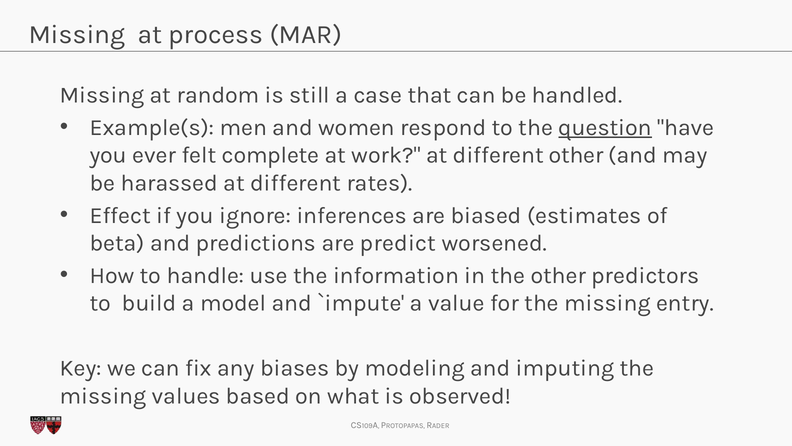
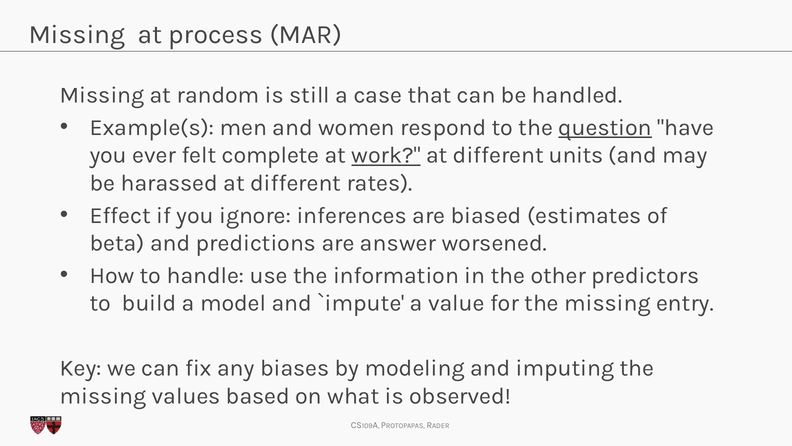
work underline: none -> present (386, 155)
different other: other -> units (576, 155)
predict: predict -> answer (398, 243)
